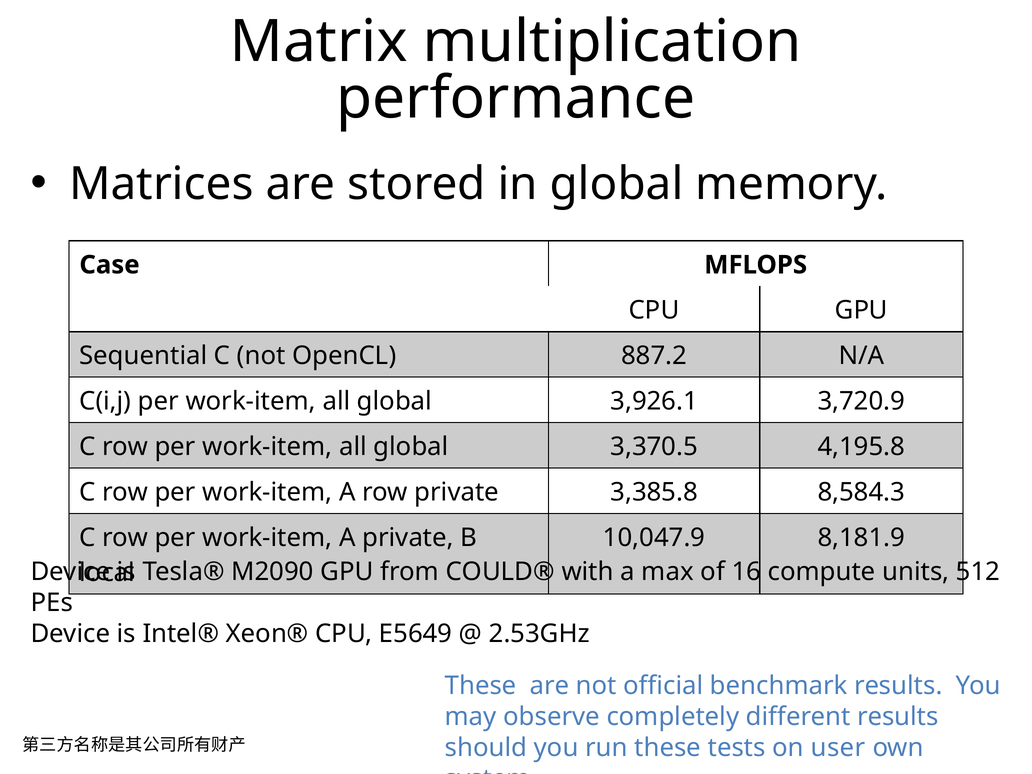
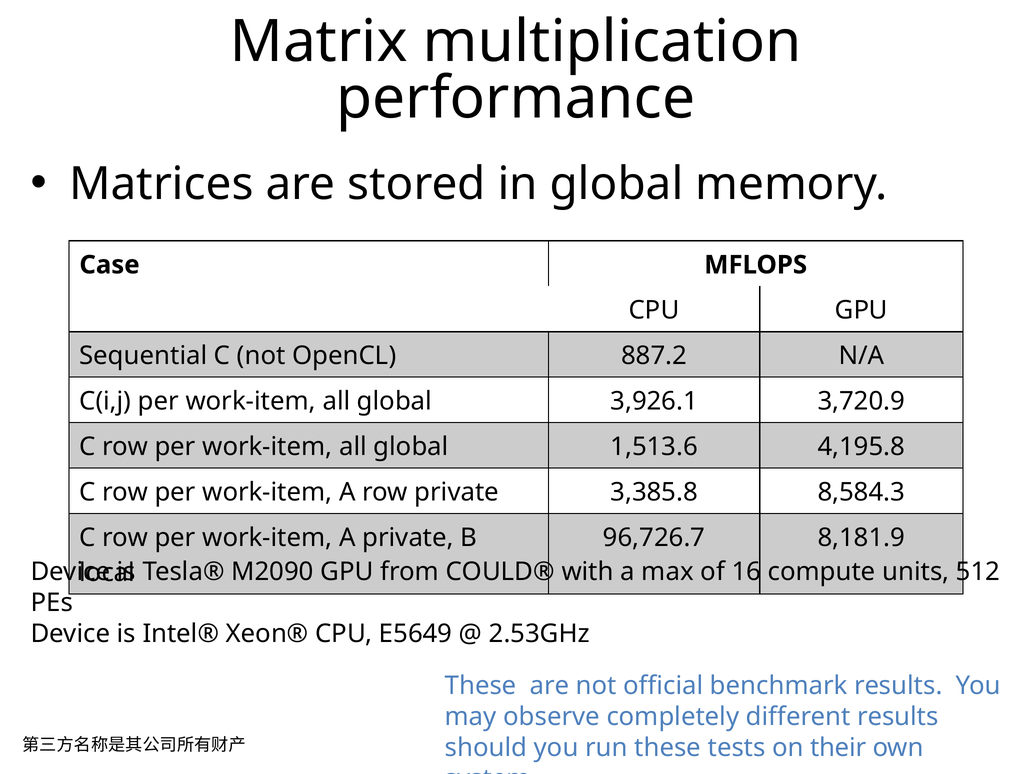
3,370.5: 3,370.5 -> 1,513.6 (654, 447)
10,047.9: 10,047.9 -> 96,726.7 (654, 538)
user: user -> their (838, 748)
